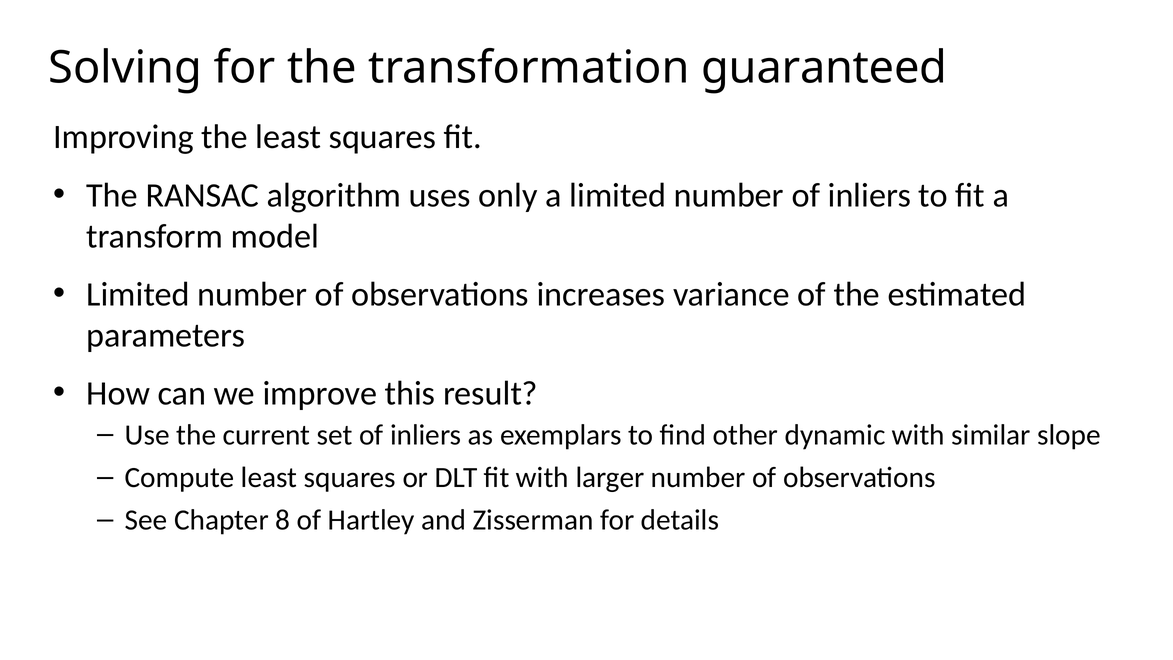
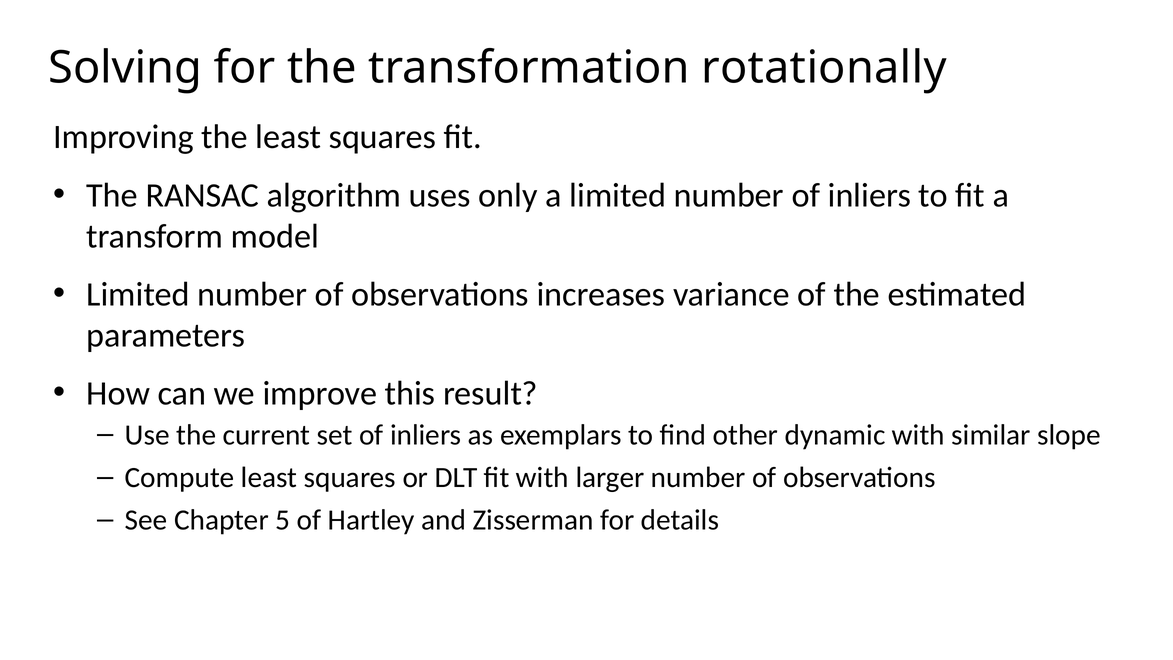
guaranteed: guaranteed -> rotationally (824, 68)
8: 8 -> 5 (283, 520)
